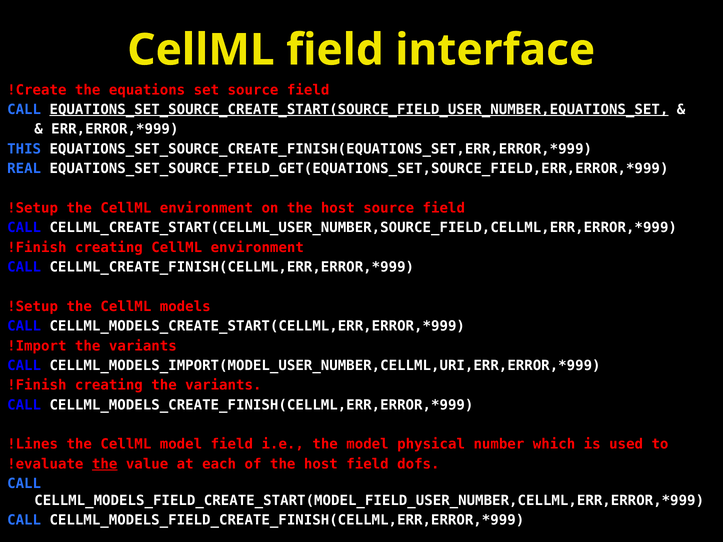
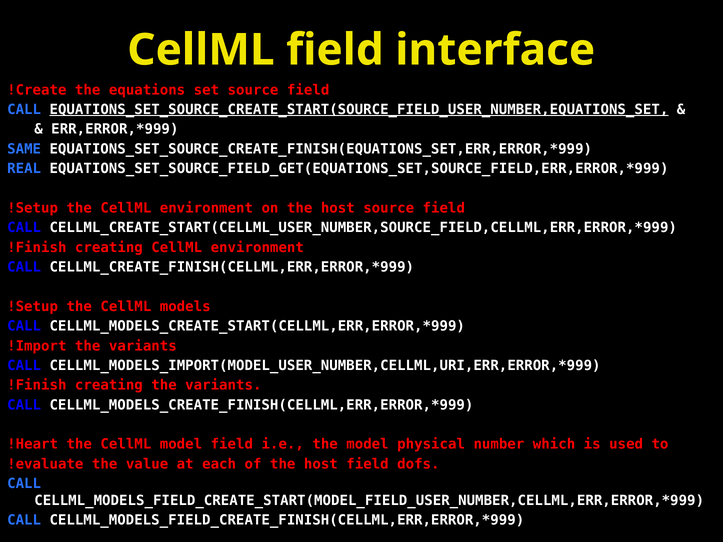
THIS: THIS -> SAME (24, 149)
!Lines: !Lines -> !Heart (33, 445)
the underline: present -> none (105, 464)
